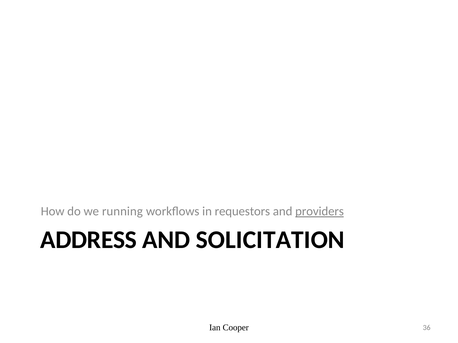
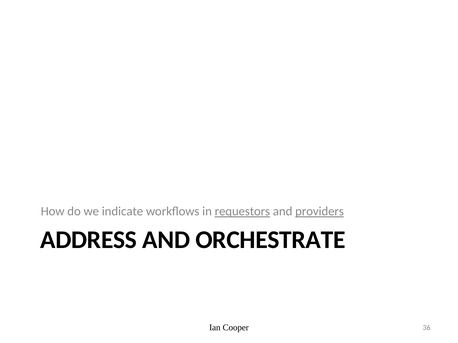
running: running -> indicate (122, 212)
requestors underline: none -> present (242, 212)
SOLICITATION: SOLICITATION -> ORCHESTRATE (270, 240)
